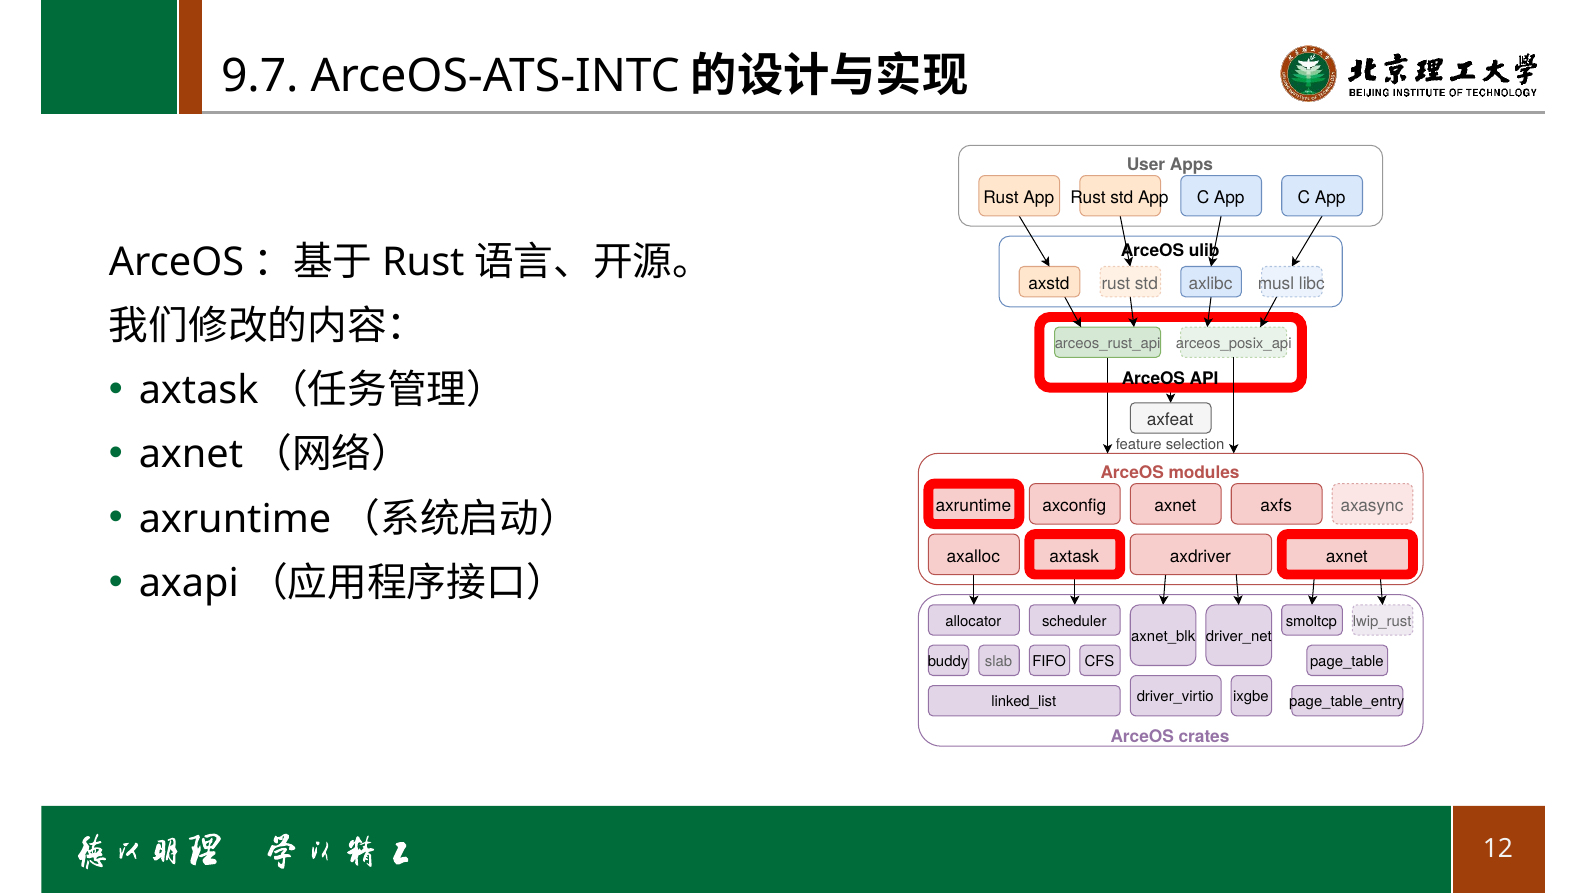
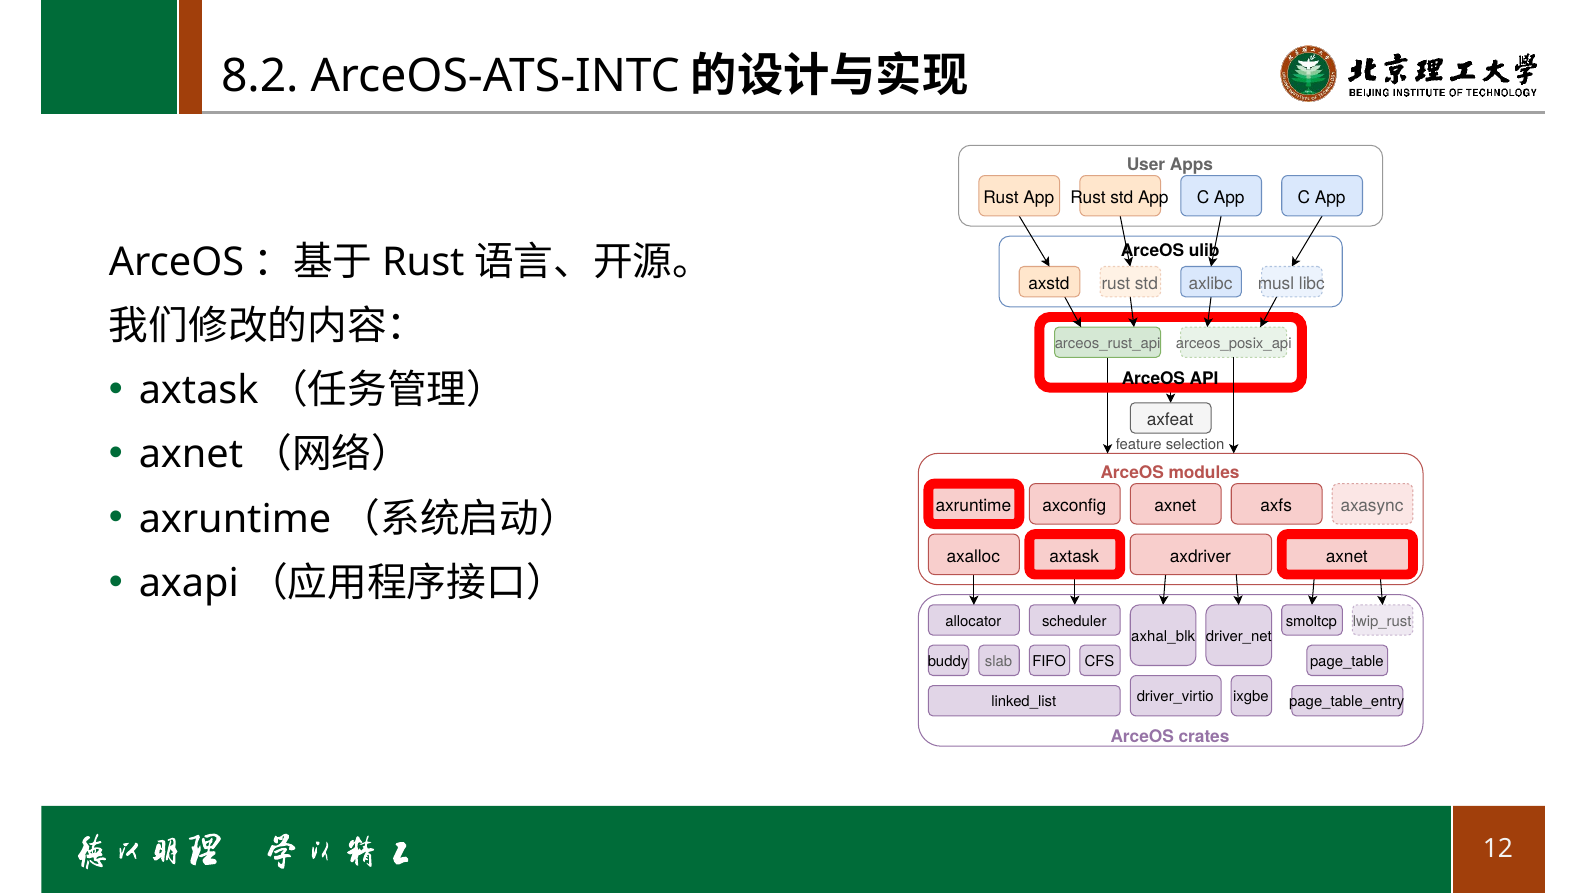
9.7: 9.7 -> 8.2 (260, 76)
axnet_blk: axnet_blk -> axhal_blk (1163, 636)
